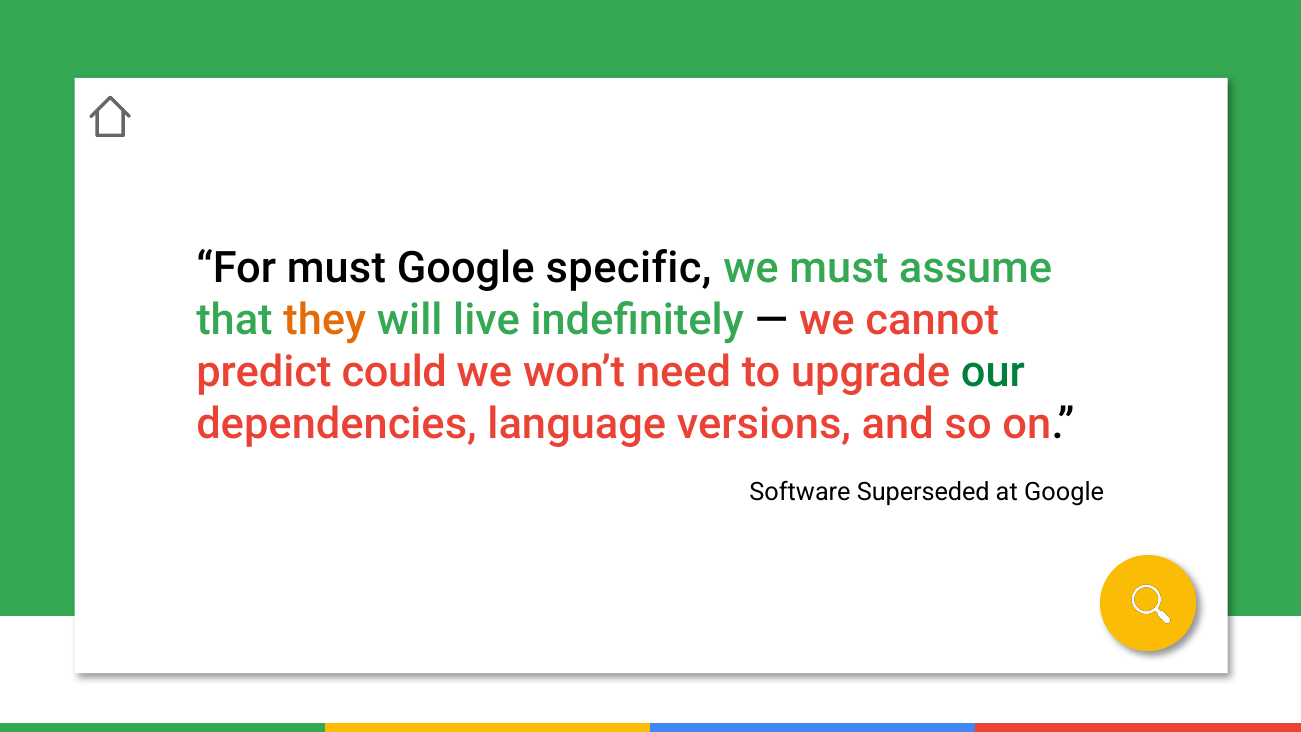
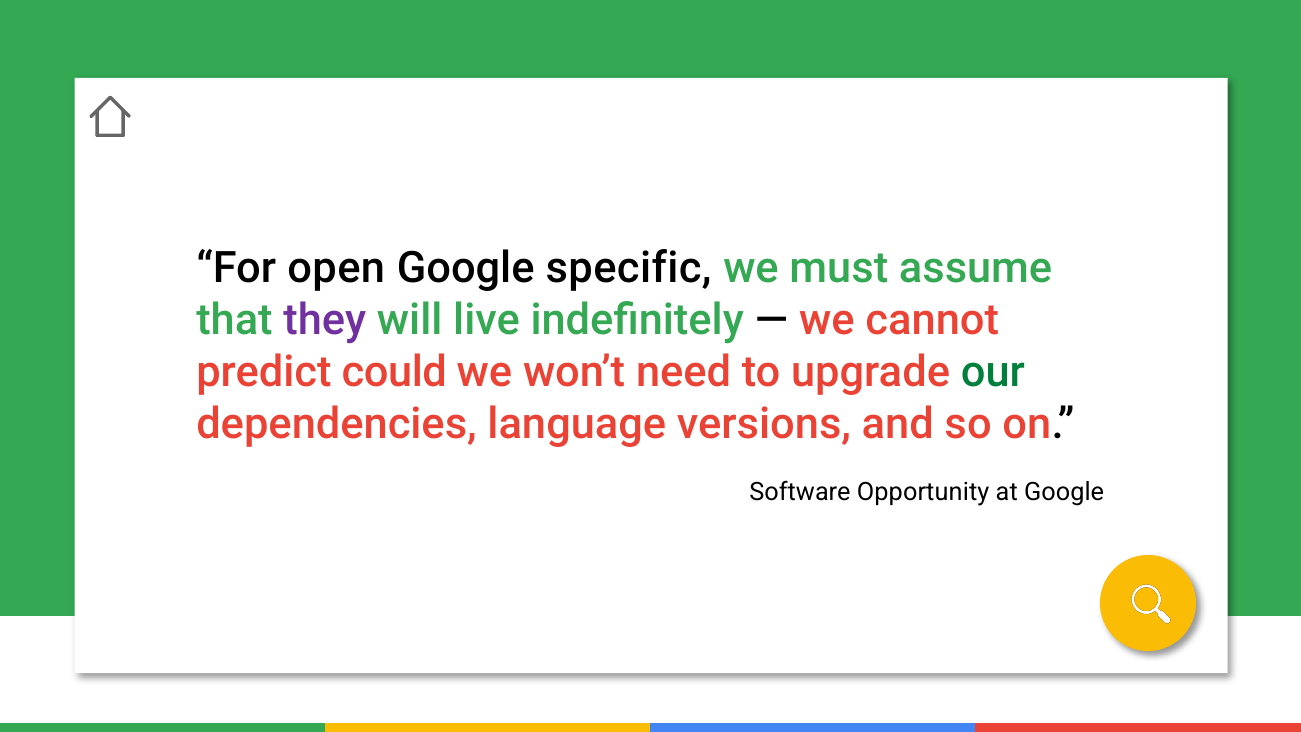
For must: must -> open (336, 268)
they colour: orange -> purple (325, 320)
Superseded: Superseded -> Opportunity (923, 492)
